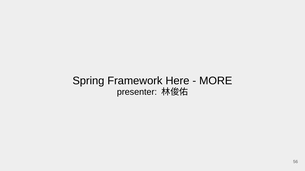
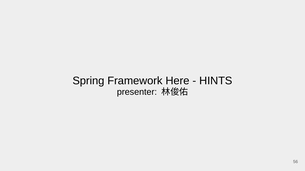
MORE: MORE -> HINTS (216, 81)
